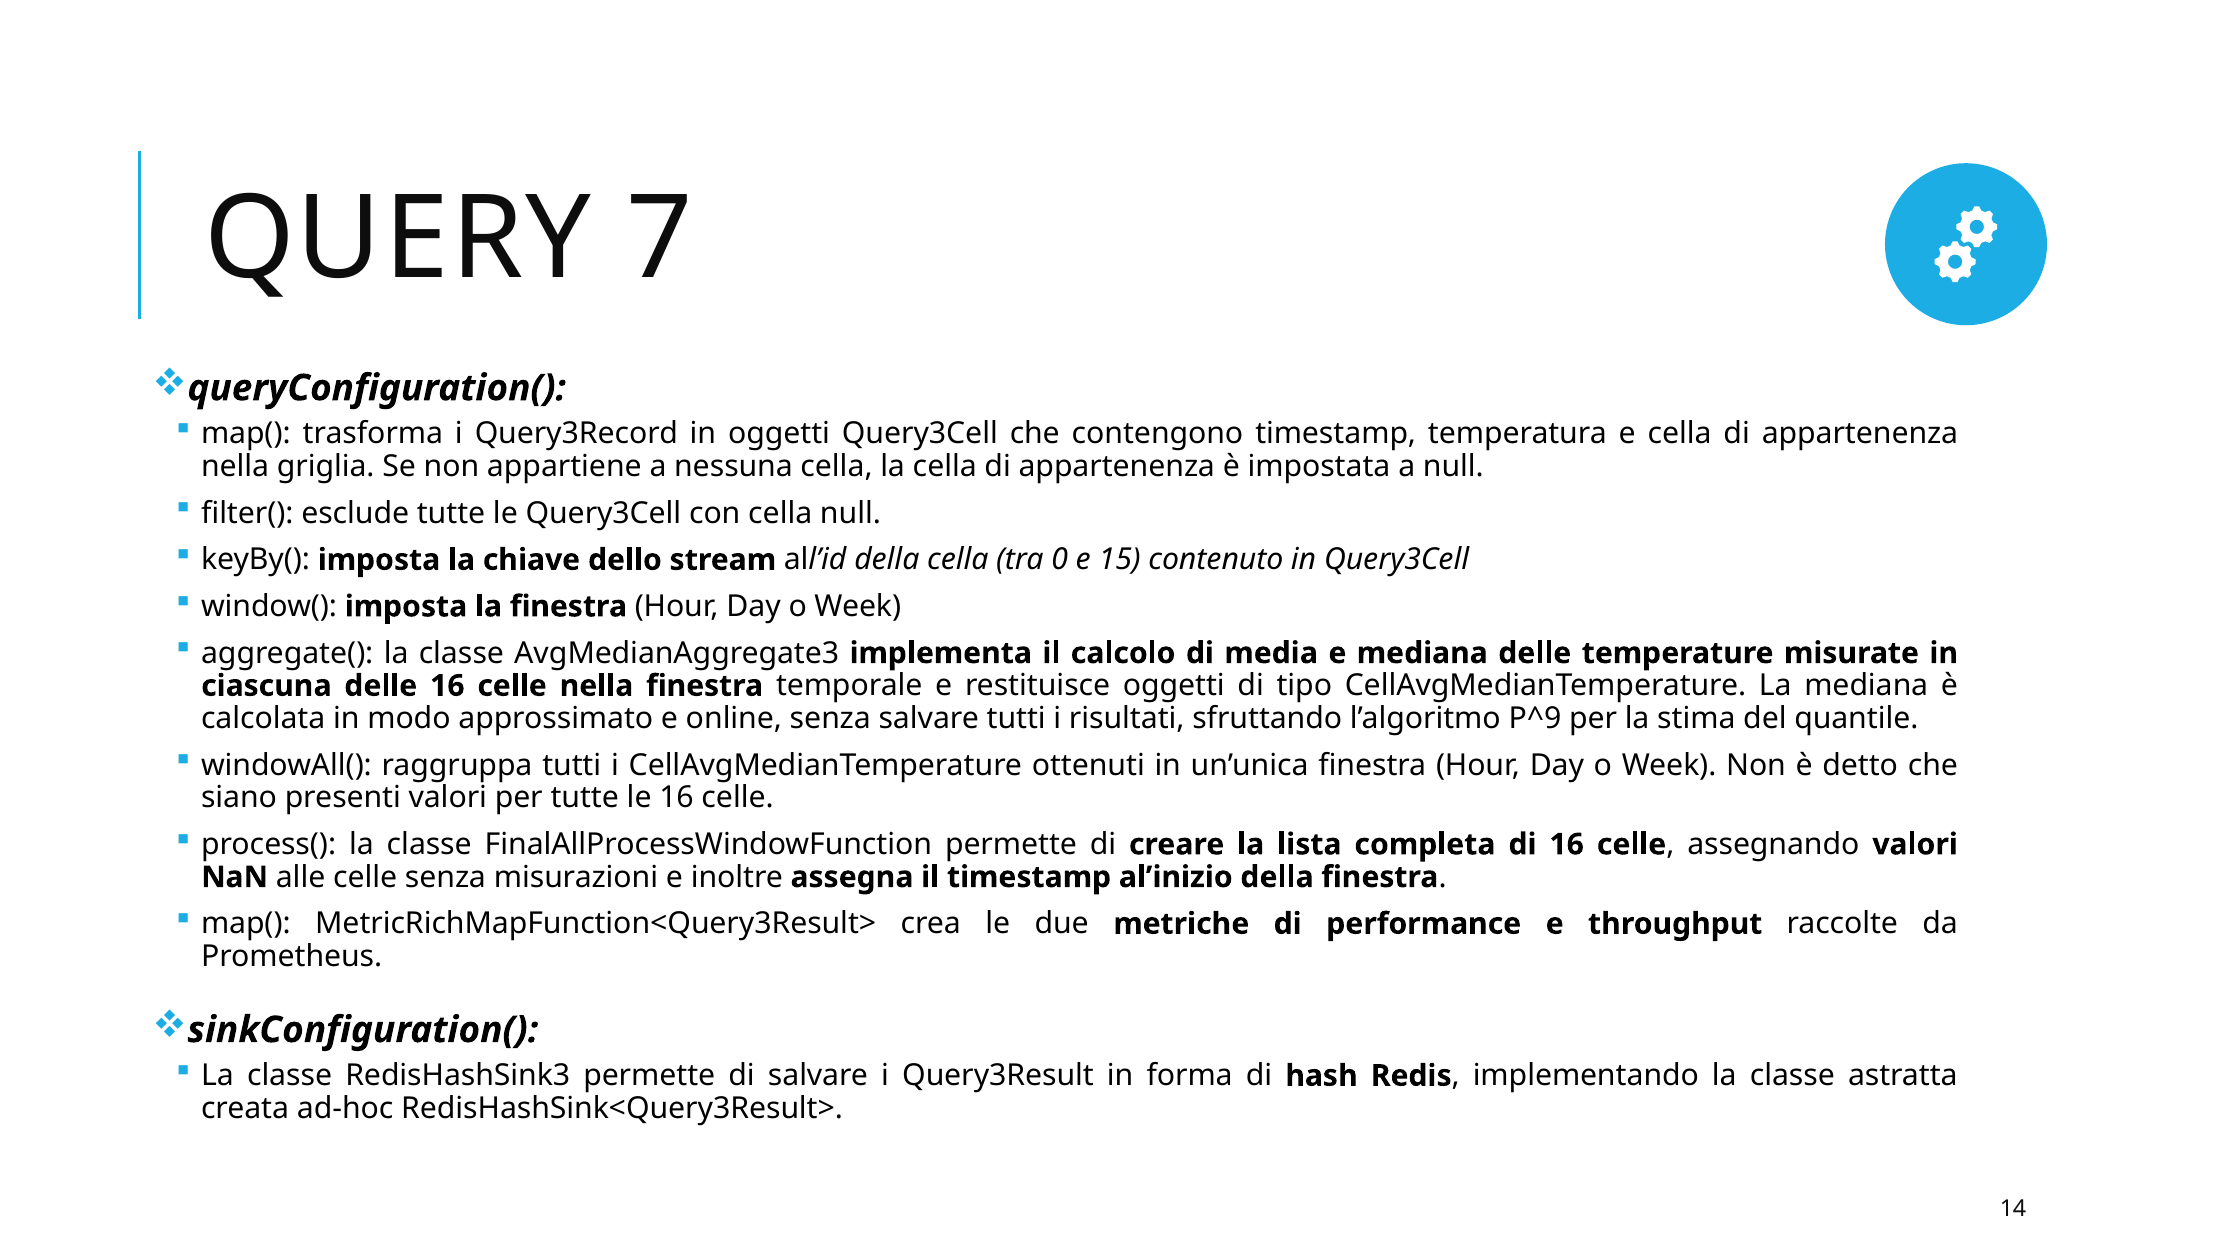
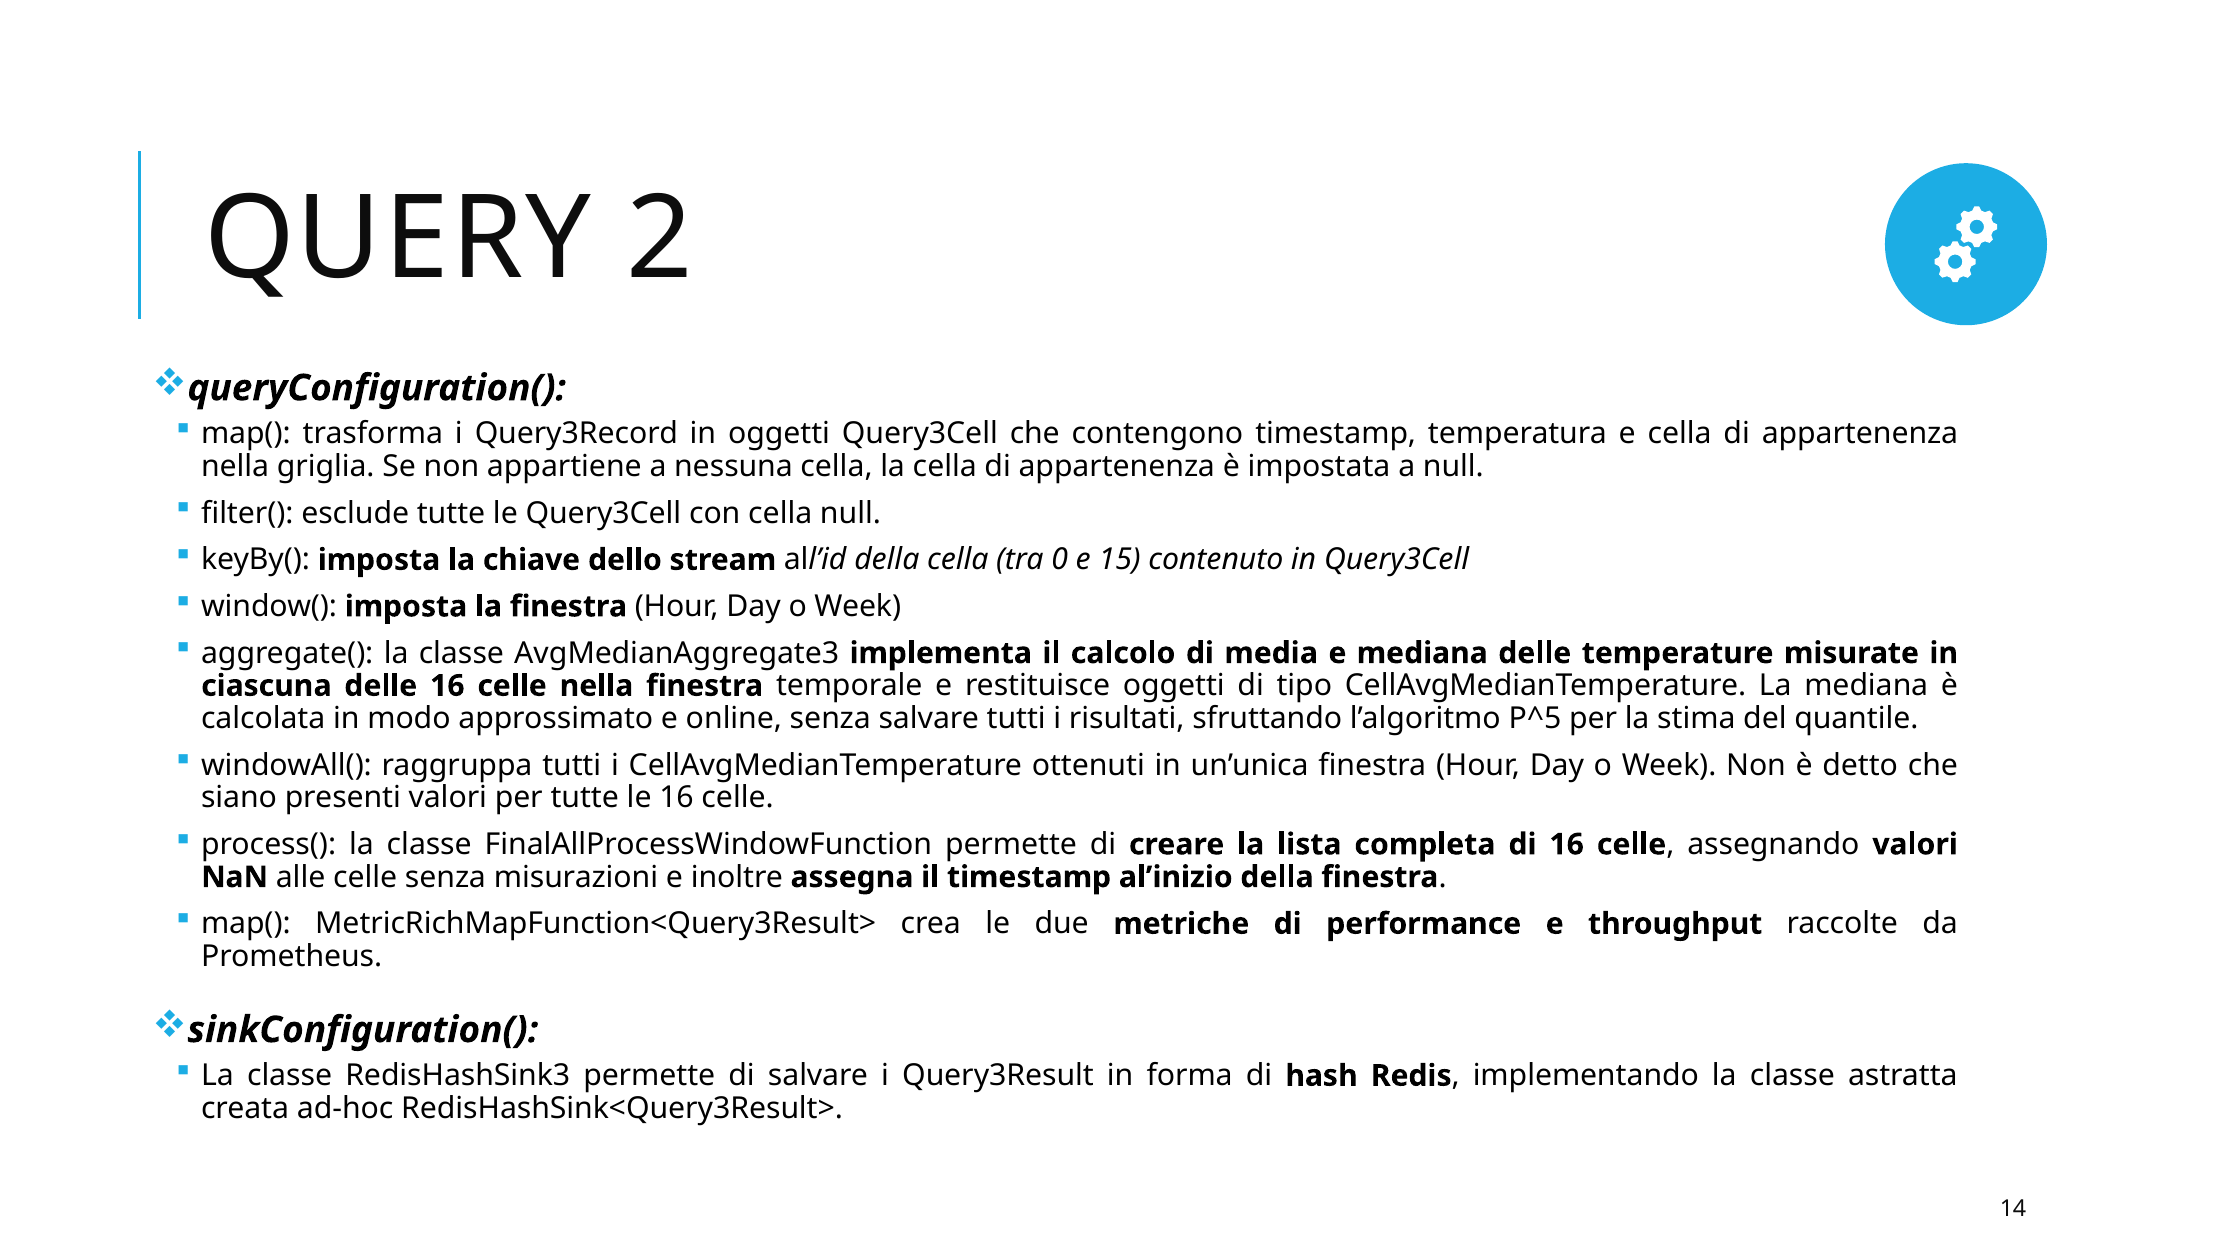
7: 7 -> 2 (659, 239)
P^9: P^9 -> P^5 (1535, 718)
